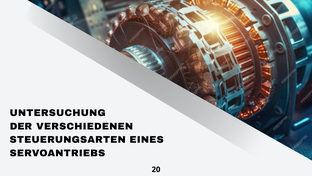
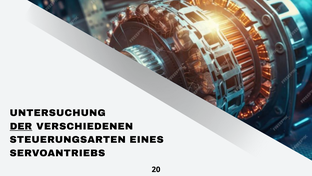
DER underline: none -> present (21, 126)
